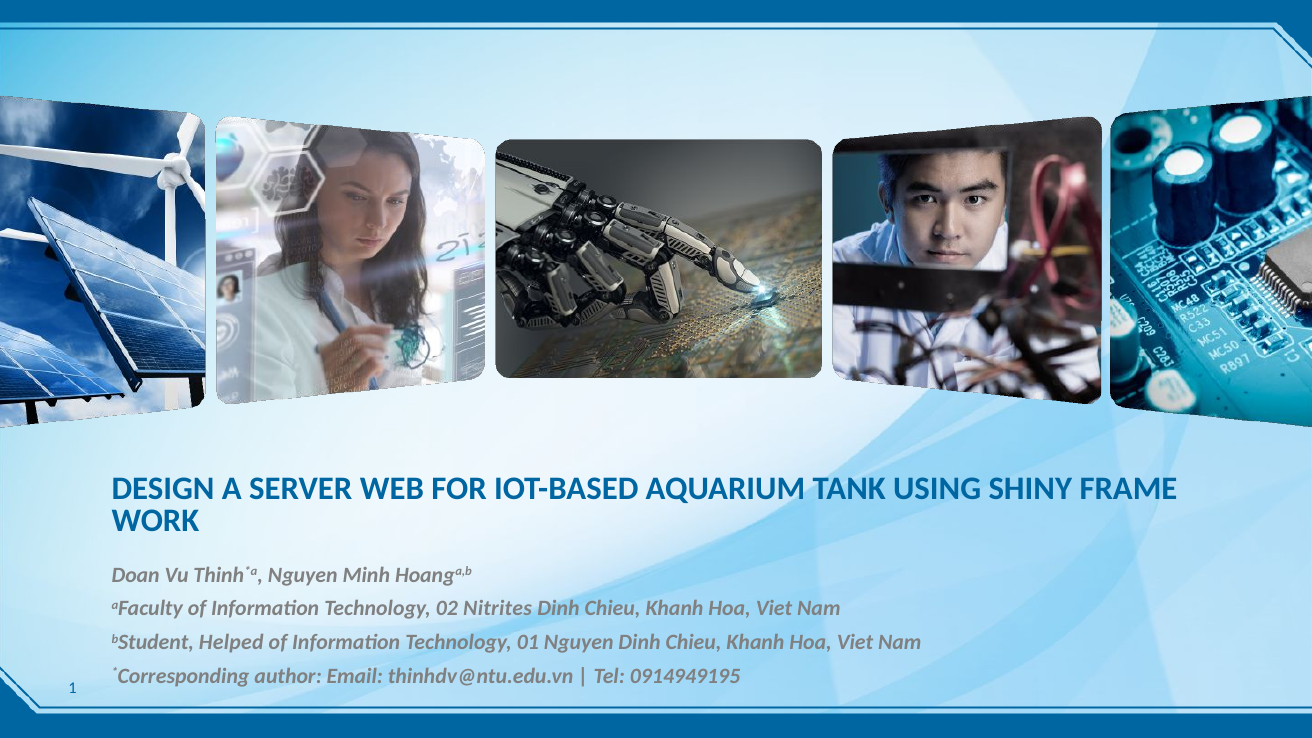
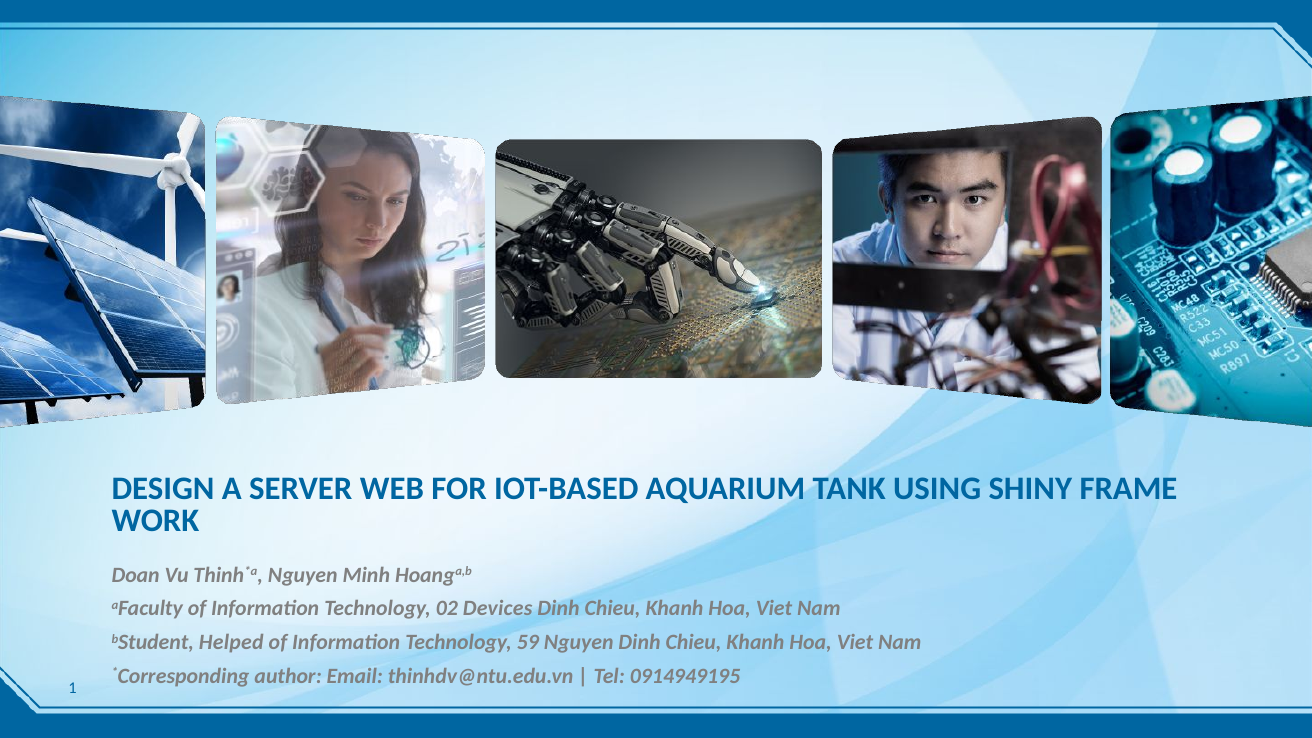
Nitrites: Nitrites -> Devices (498, 609)
01: 01 -> 59 (528, 642)
